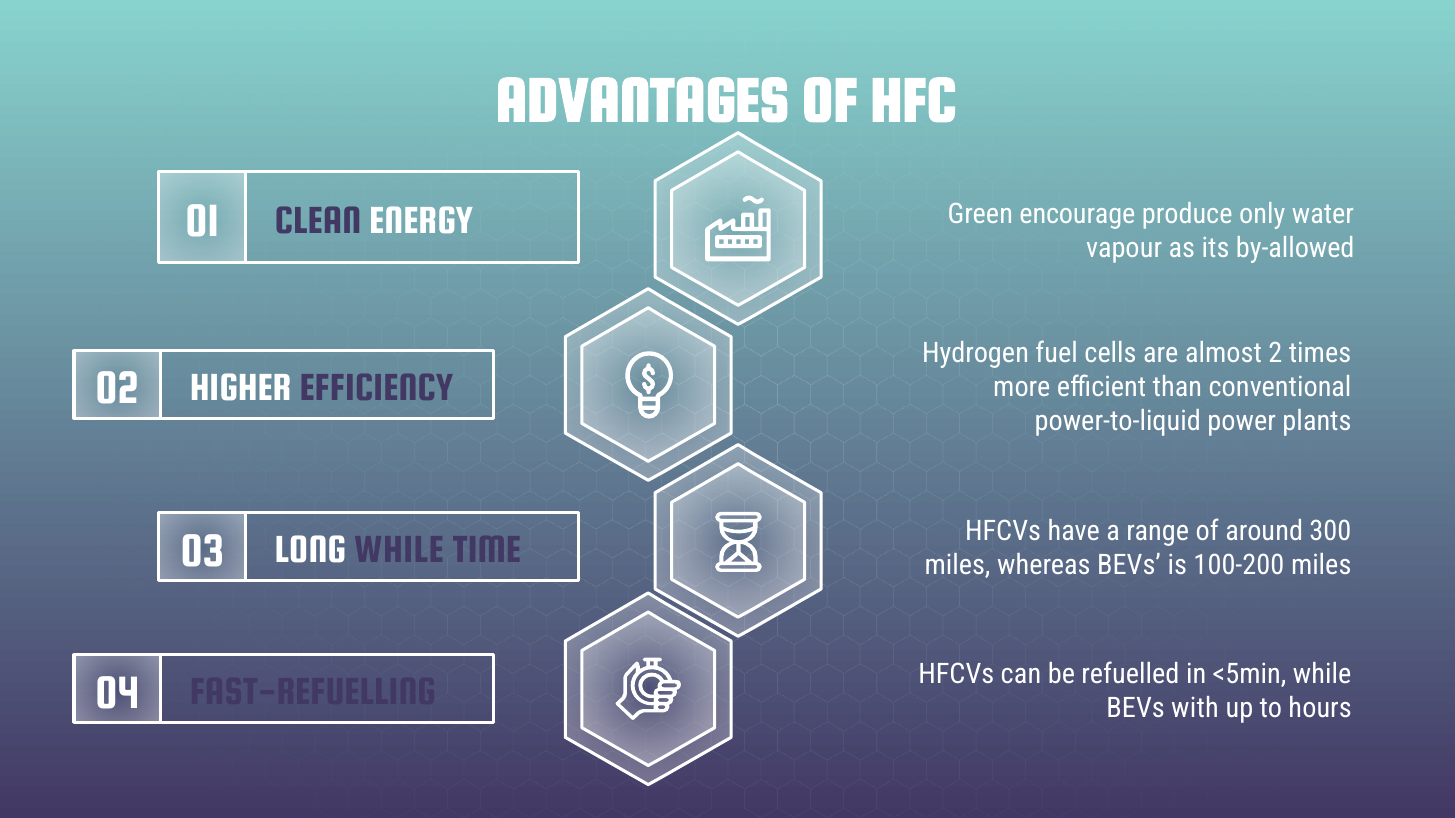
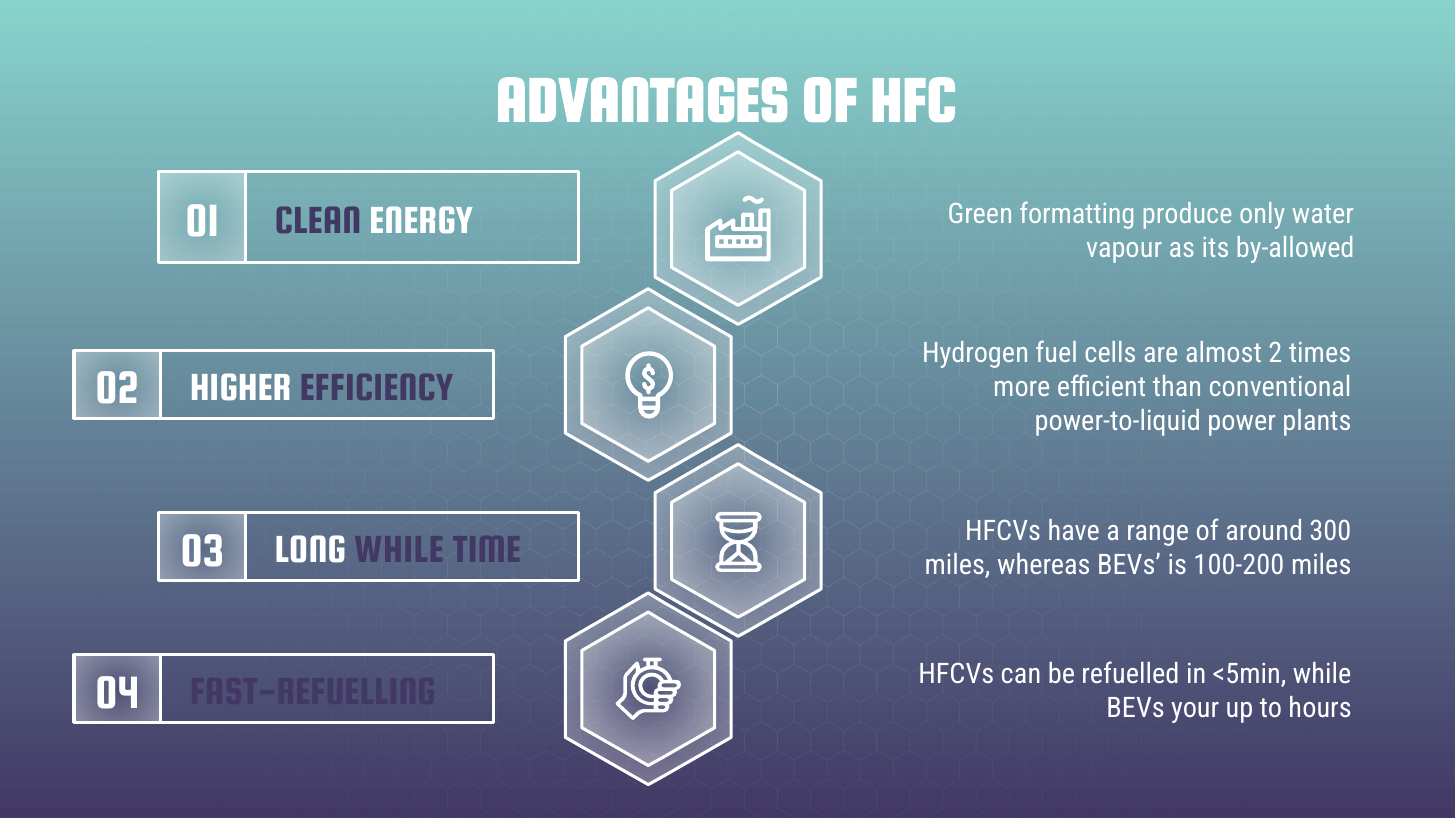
encourage: encourage -> formatting (1077, 214)
with: with -> your (1195, 708)
